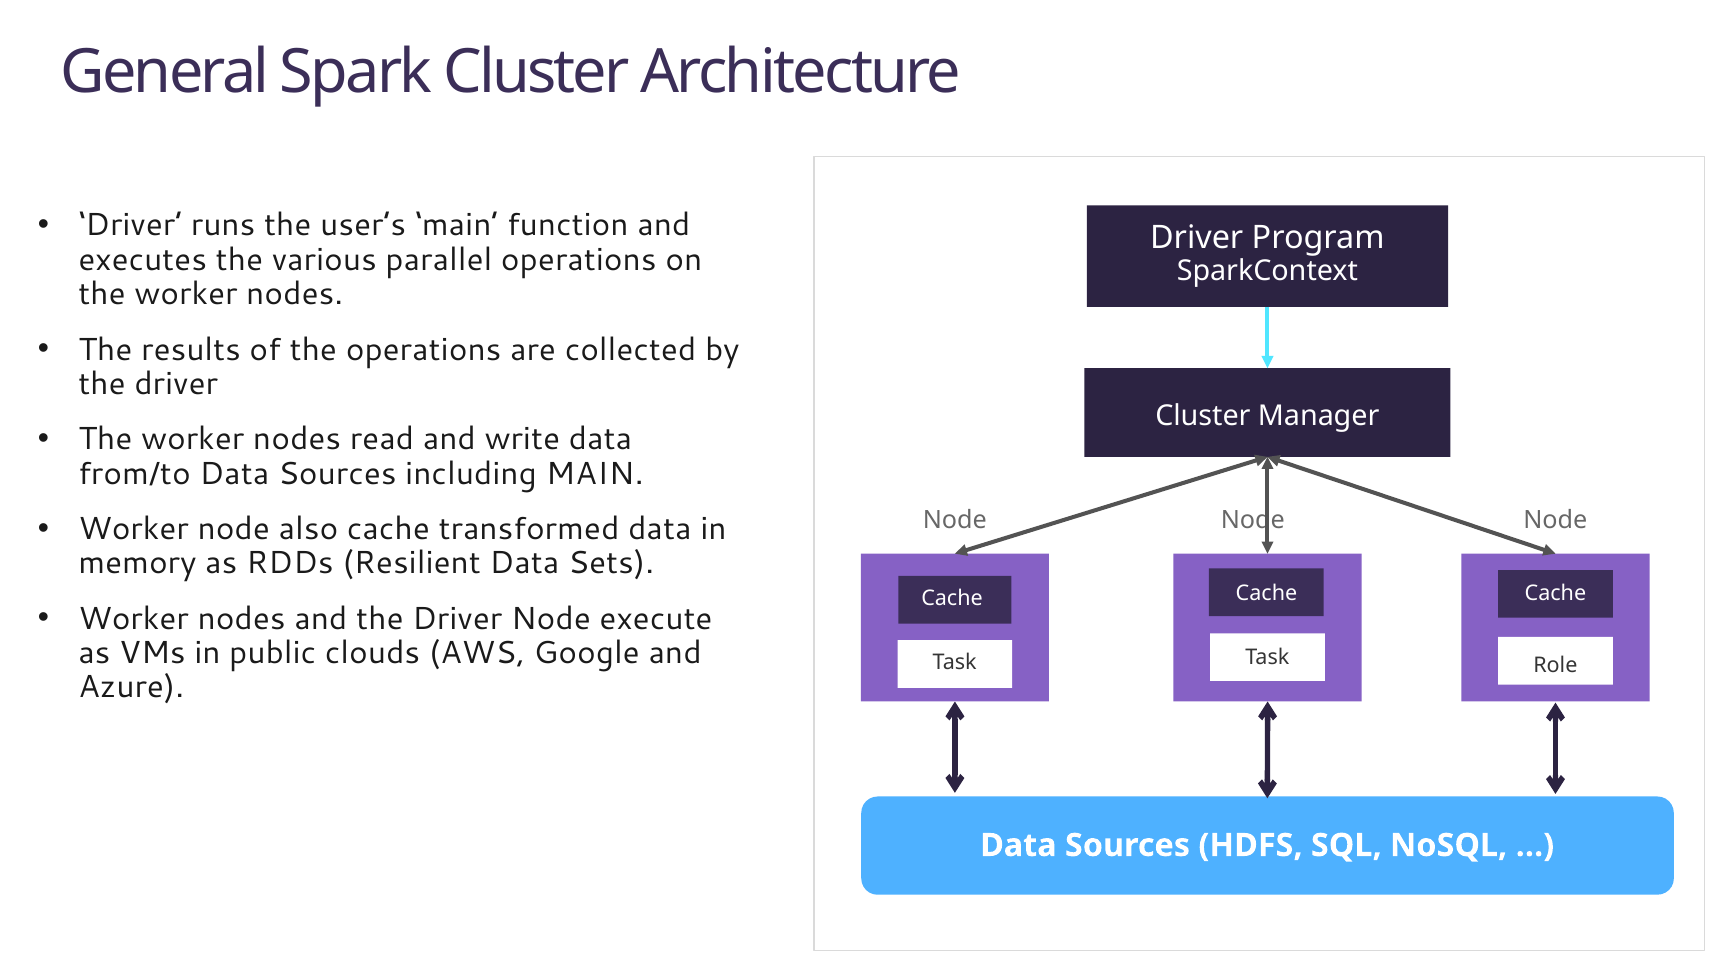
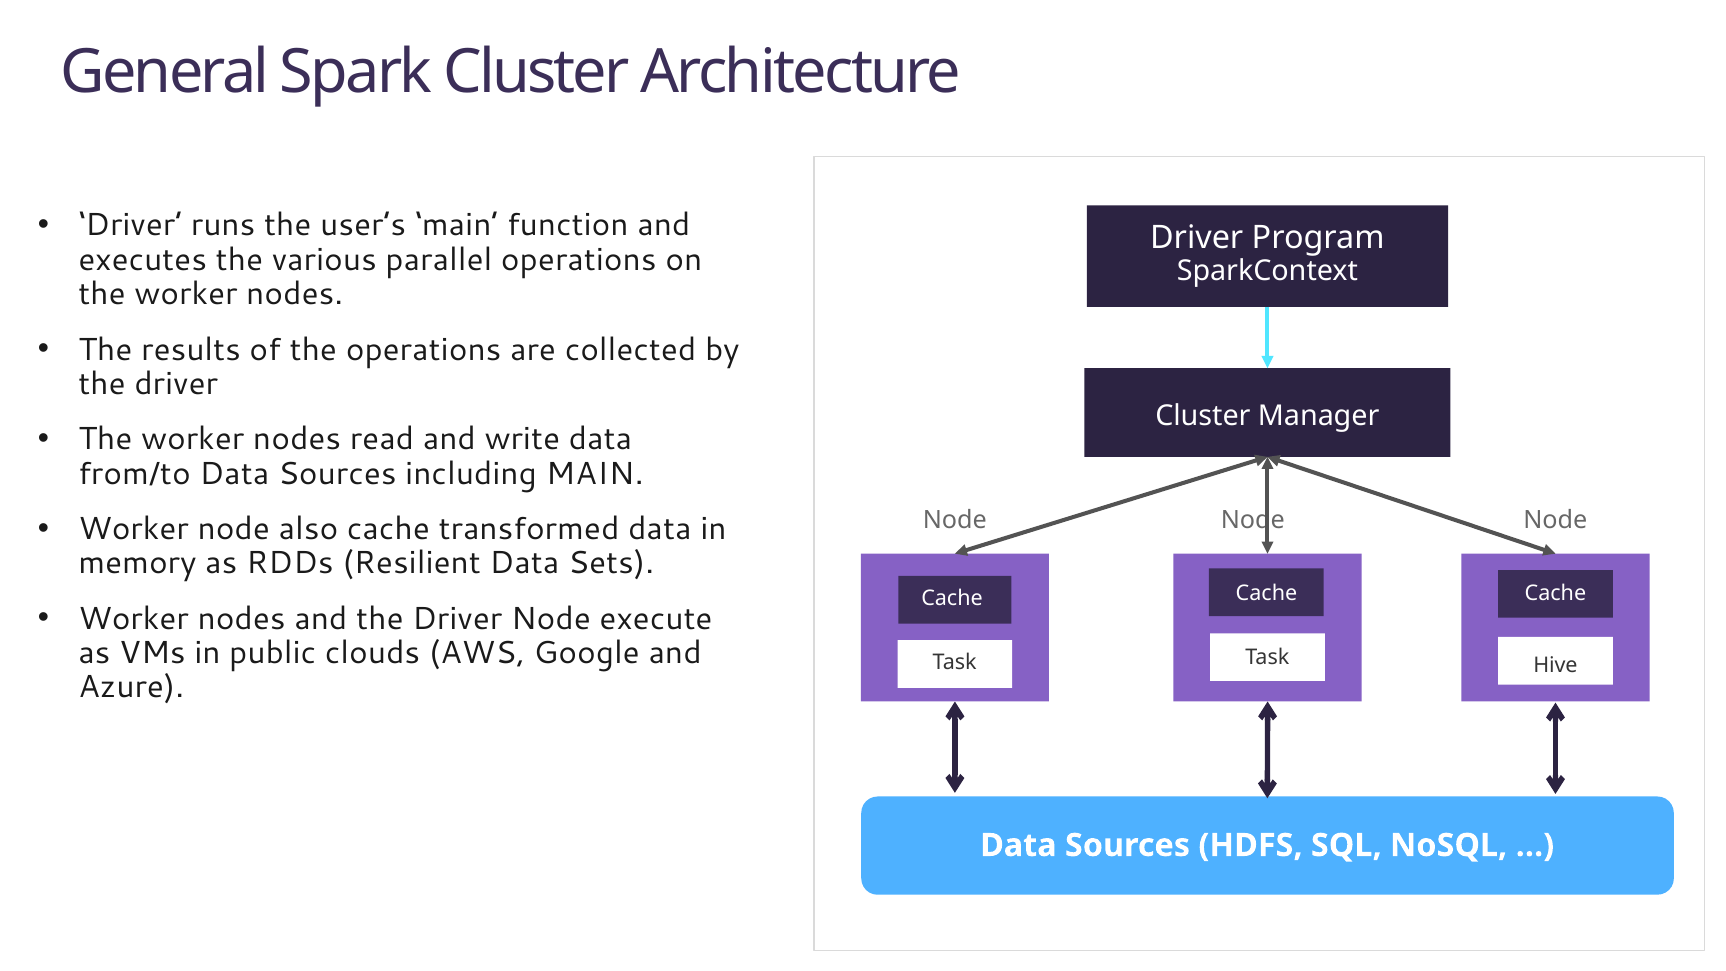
Role: Role -> Hive (1555, 665)
